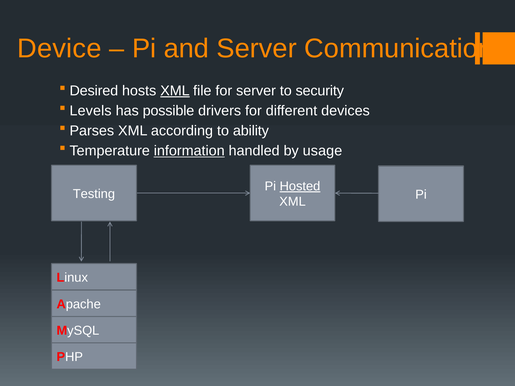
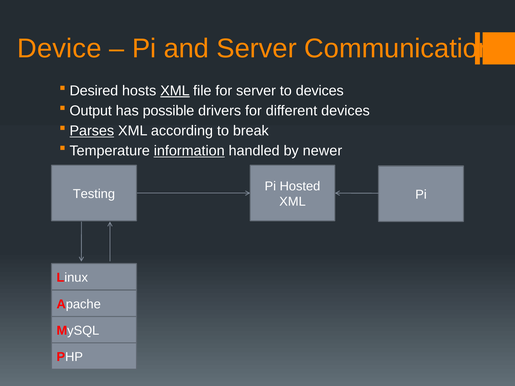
to security: security -> devices (320, 91)
Levels: Levels -> Output (91, 111)
Parses underline: none -> present (92, 131)
ability: ability -> break (251, 131)
usage: usage -> newer (322, 151)
Hosted underline: present -> none (300, 186)
